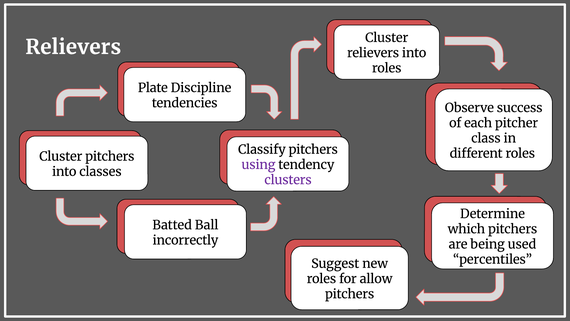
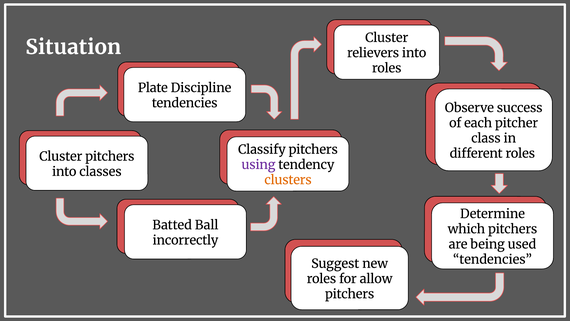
Relievers: Relievers -> Situation (73, 47)
clusters colour: purple -> orange (288, 180)
percentiles: percentiles -> tendencies (492, 259)
